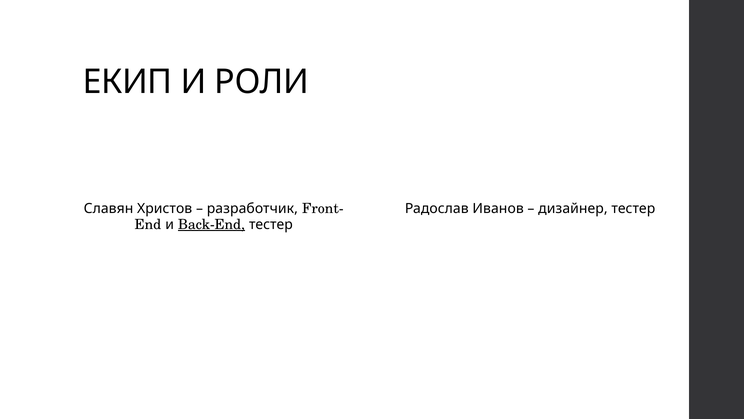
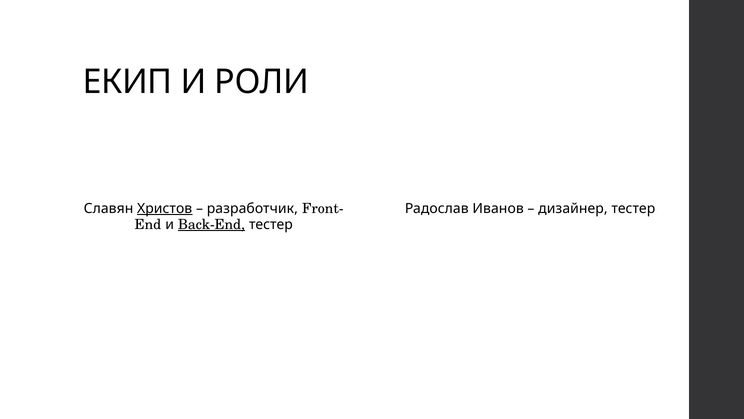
Христов underline: none -> present (165, 208)
